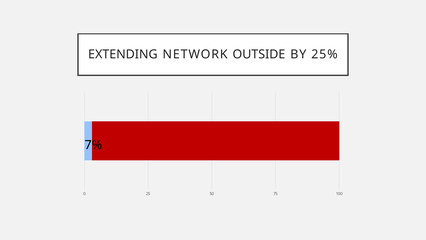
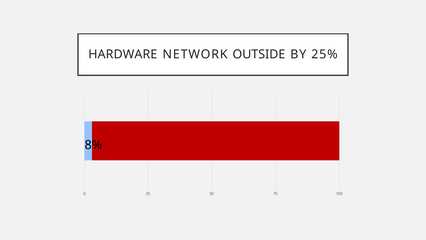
EXTENDING: EXTENDING -> HARDWARE (123, 54)
7%: 7% -> 8% (93, 145)
